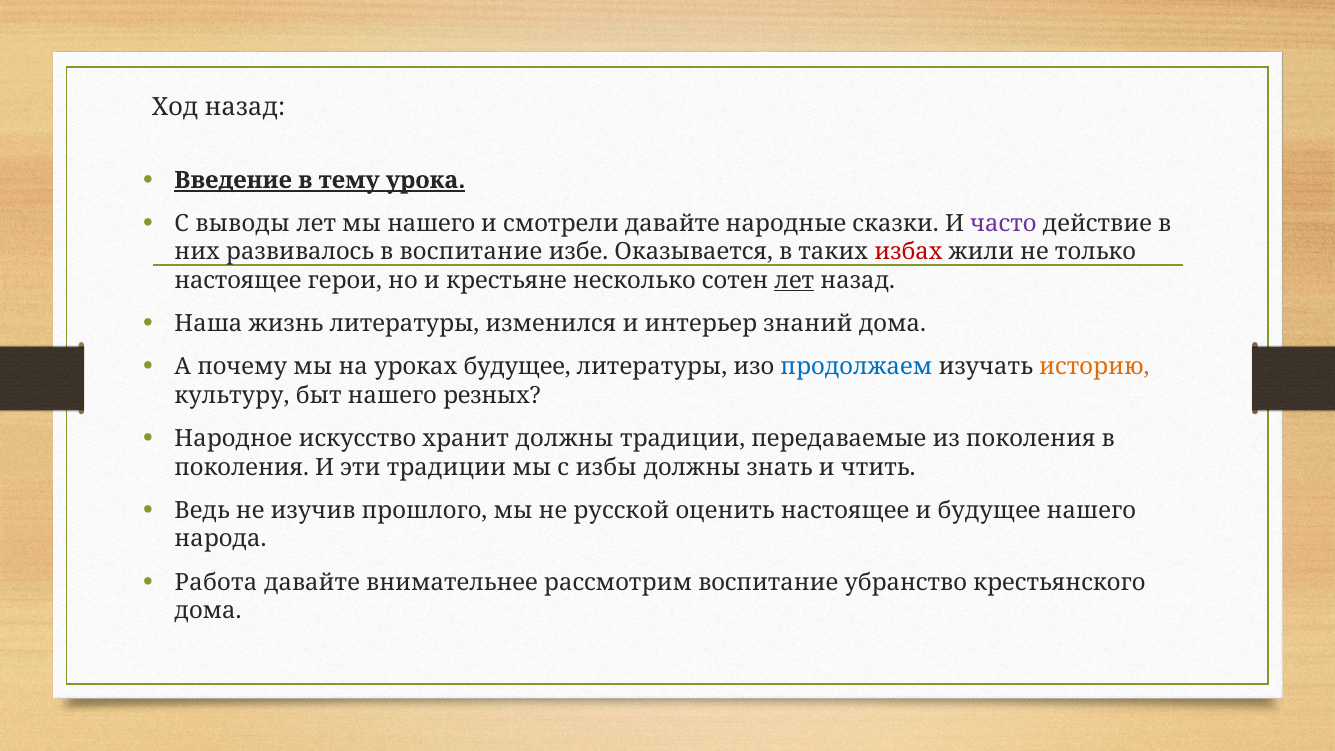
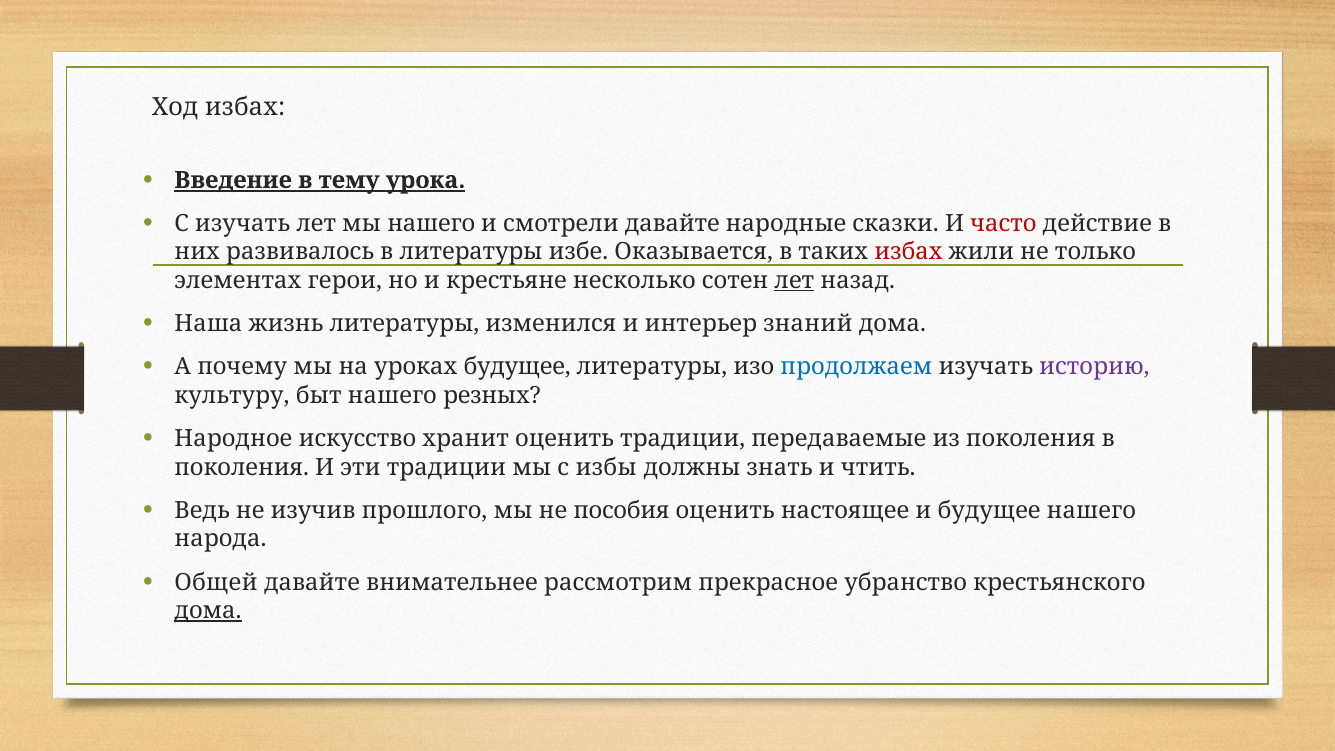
Ход назад: назад -> избах (245, 108)
С выводы: выводы -> изучать (243, 224)
часто colour: purple -> red (1003, 224)
в воспитание: воспитание -> литературы (471, 252)
настоящее: настоящее -> элементах (238, 280)
историю colour: orange -> purple (1094, 367)
хранит должны: должны -> оценить (565, 439)
русской: русской -> пособия (621, 511)
Работа: Работа -> Общей (216, 582)
рассмотрим воспитание: воспитание -> прекрасное (768, 582)
дома underline: none -> present (208, 611)
